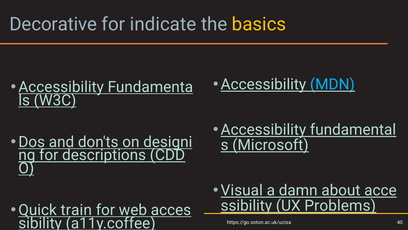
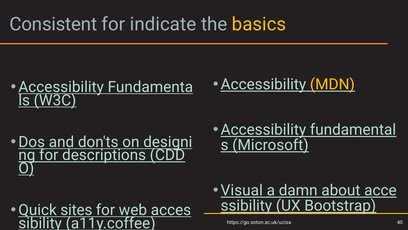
Decorative: Decorative -> Consistent (53, 24)
MDN colour: light blue -> yellow (332, 84)
Problems: Problems -> Bootstrap (340, 205)
train: train -> sites (76, 210)
